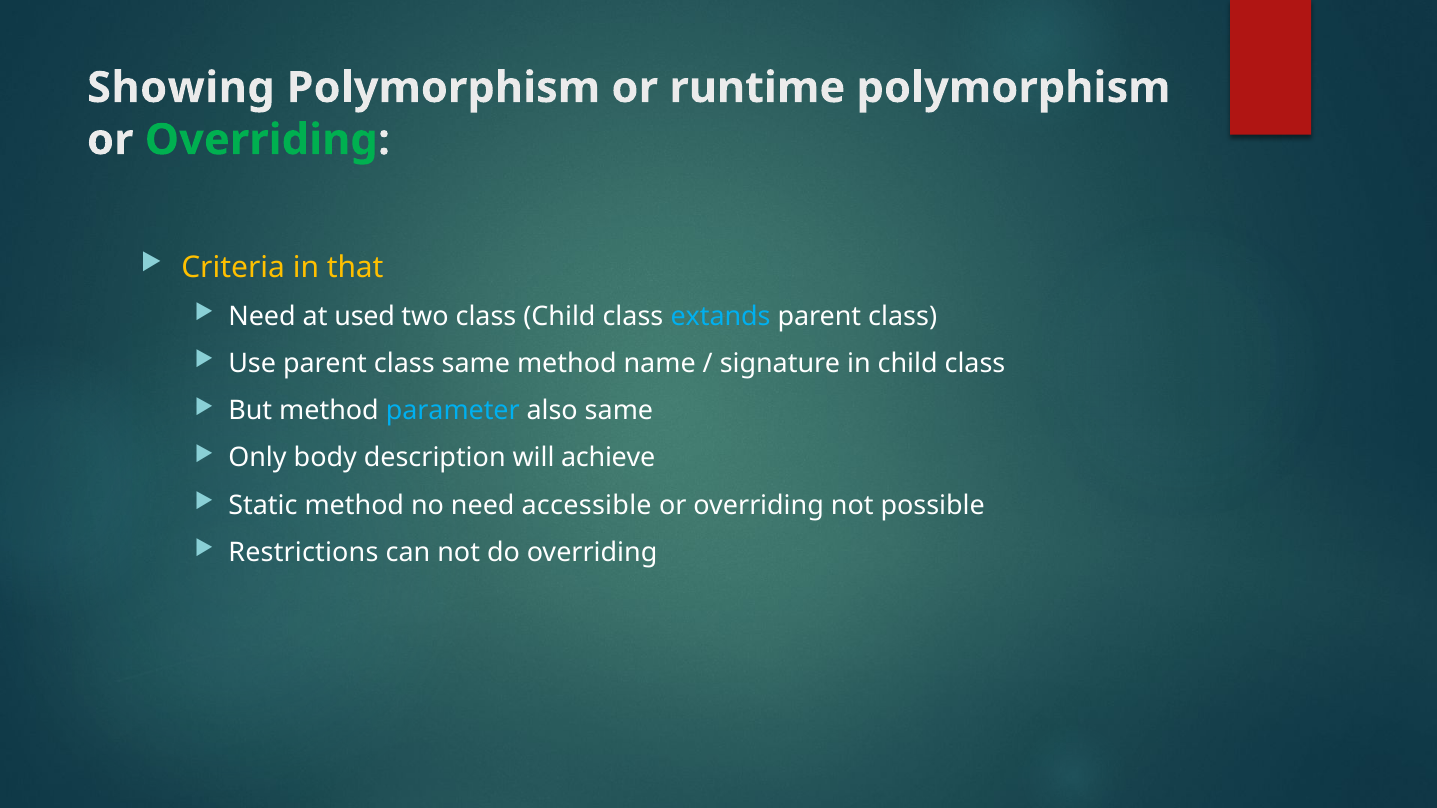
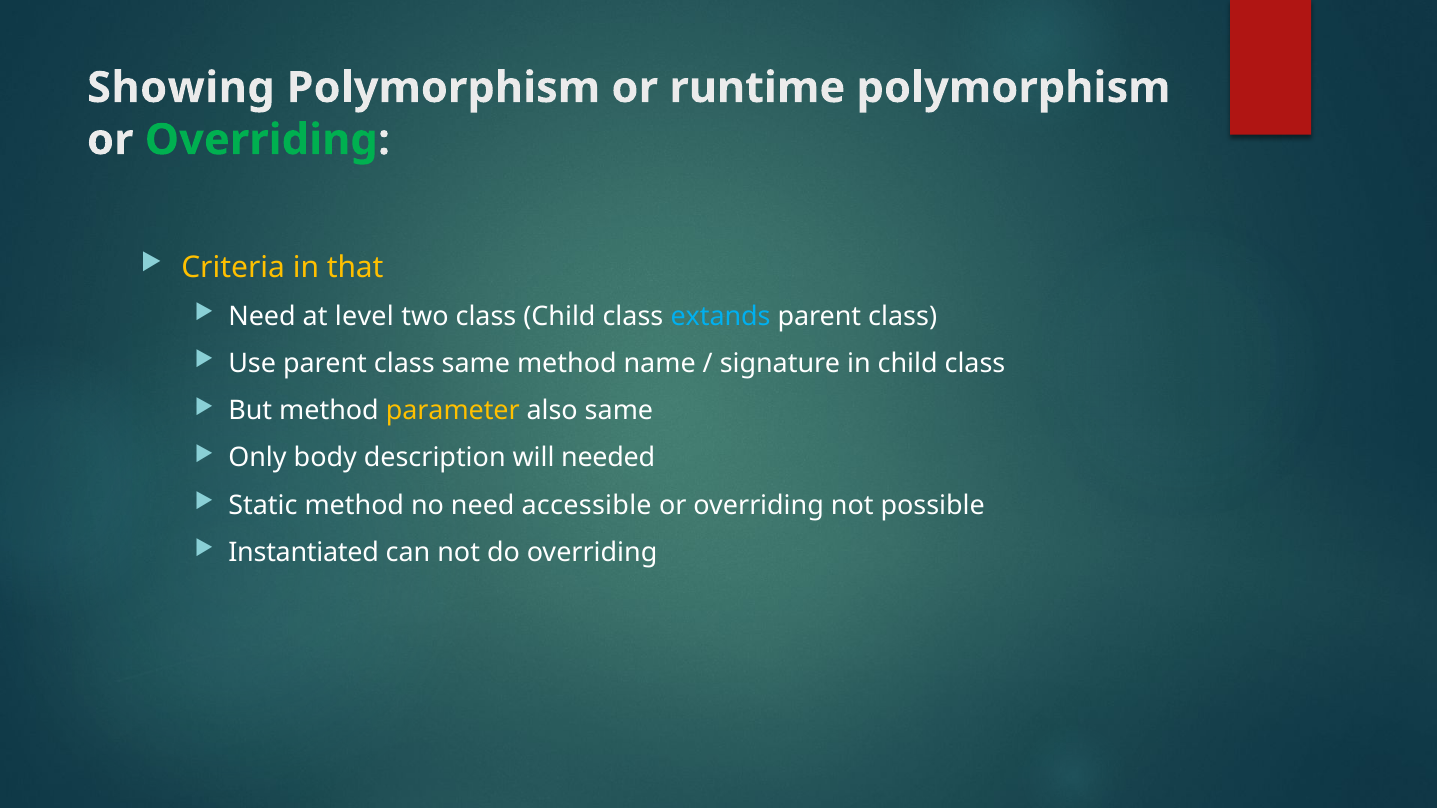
used: used -> level (364, 316)
parameter colour: light blue -> yellow (453, 411)
achieve: achieve -> needed (608, 458)
Restrictions: Restrictions -> Instantiated (304, 553)
